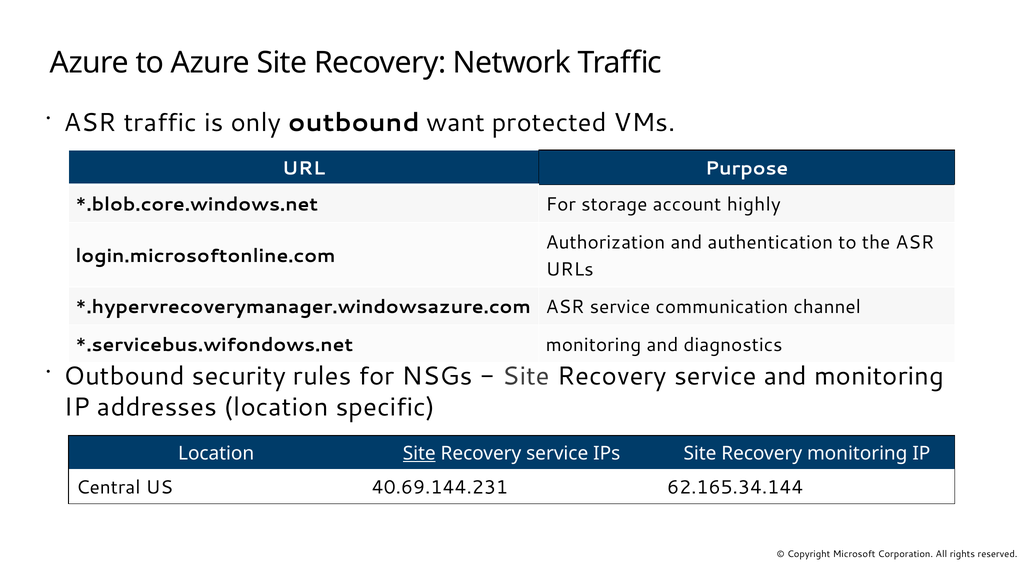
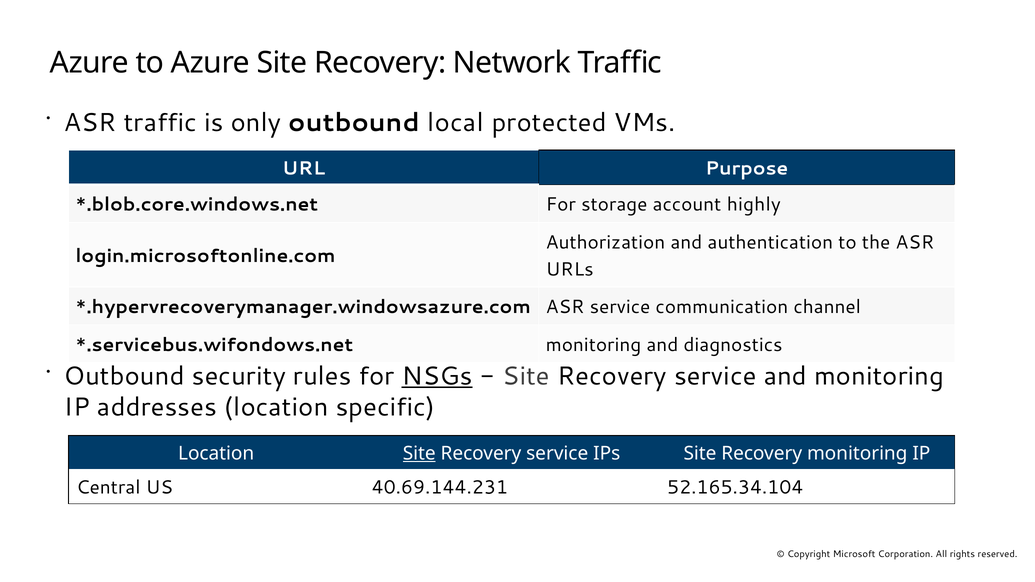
want: want -> local (455, 123)
NSGs underline: none -> present (437, 376)
62.165.34.144: 62.165.34.144 -> 52.165.34.104 (735, 488)
